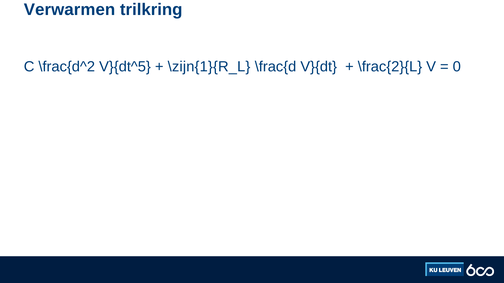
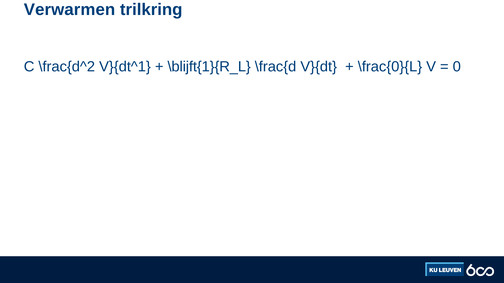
V}{dt^5: V}{dt^5 -> V}{dt^1 (125, 67)
\zijn{1}{R_L: \zijn{1}{R_L -> \blijft{1}{R_L (209, 67)
\frac{2}{L: \frac{2}{L -> \frac{0}{L (390, 67)
